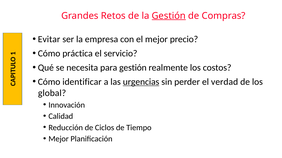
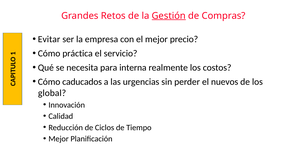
para gestión: gestión -> interna (133, 68)
identificar: identificar -> caducados (82, 82)
urgencias underline: present -> none (141, 82)
verdad: verdad -> nuevos (225, 82)
